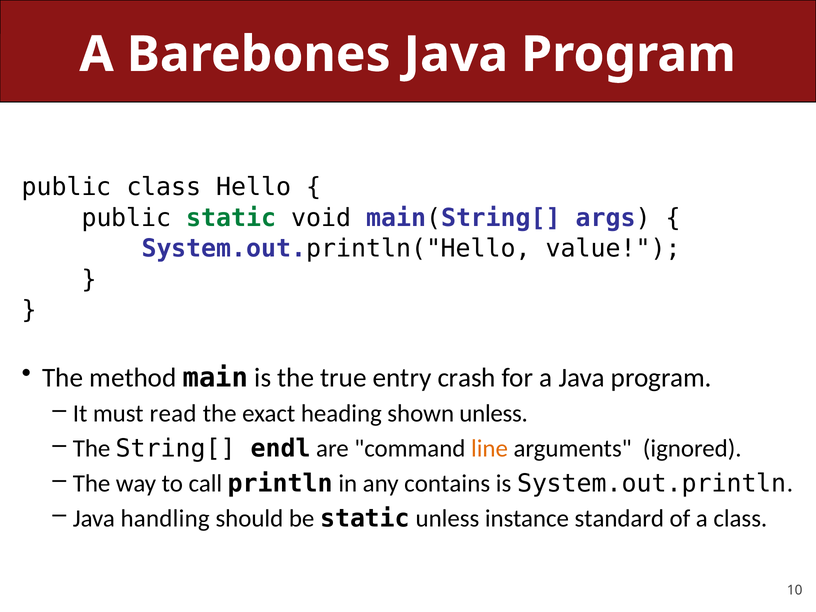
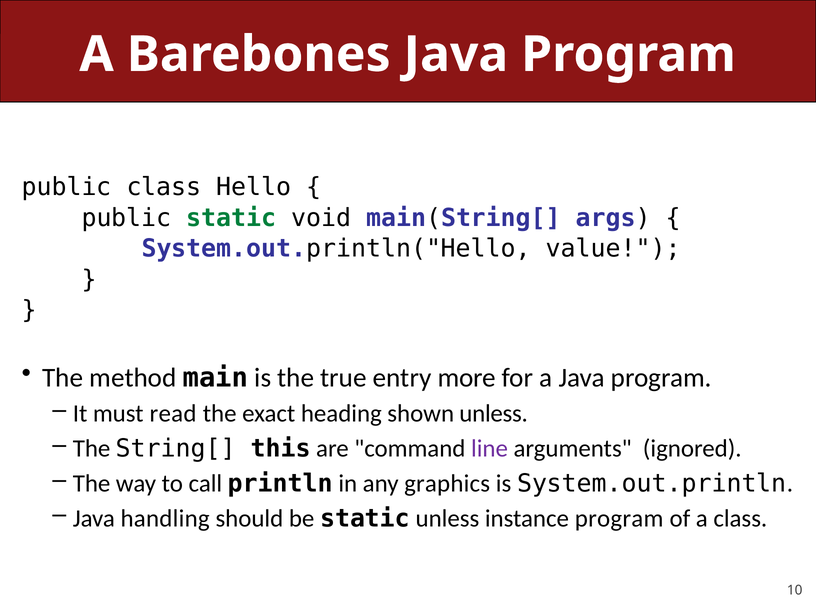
crash: crash -> more (467, 378)
endl: endl -> this (281, 449)
line colour: orange -> purple (490, 449)
contains: contains -> graphics (447, 483)
instance standard: standard -> program (619, 518)
